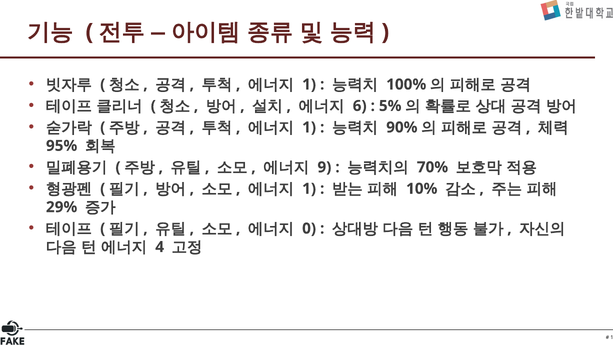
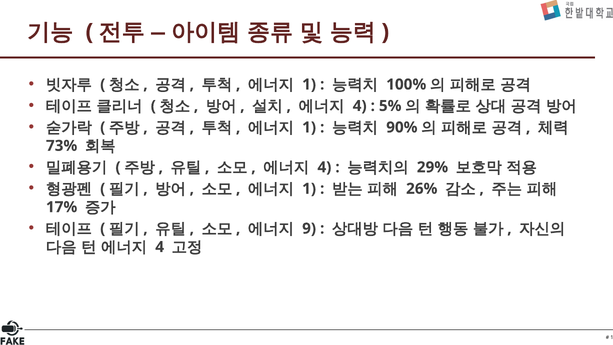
6: 6 -> 4 (360, 106)
95%: 95% -> 73% (62, 146)
9: 9 -> 4 (324, 167)
70%: 70% -> 29% (432, 167)
10%: 10% -> 26% (422, 189)
29%: 29% -> 17% (62, 207)
0: 0 -> 9 (309, 228)
